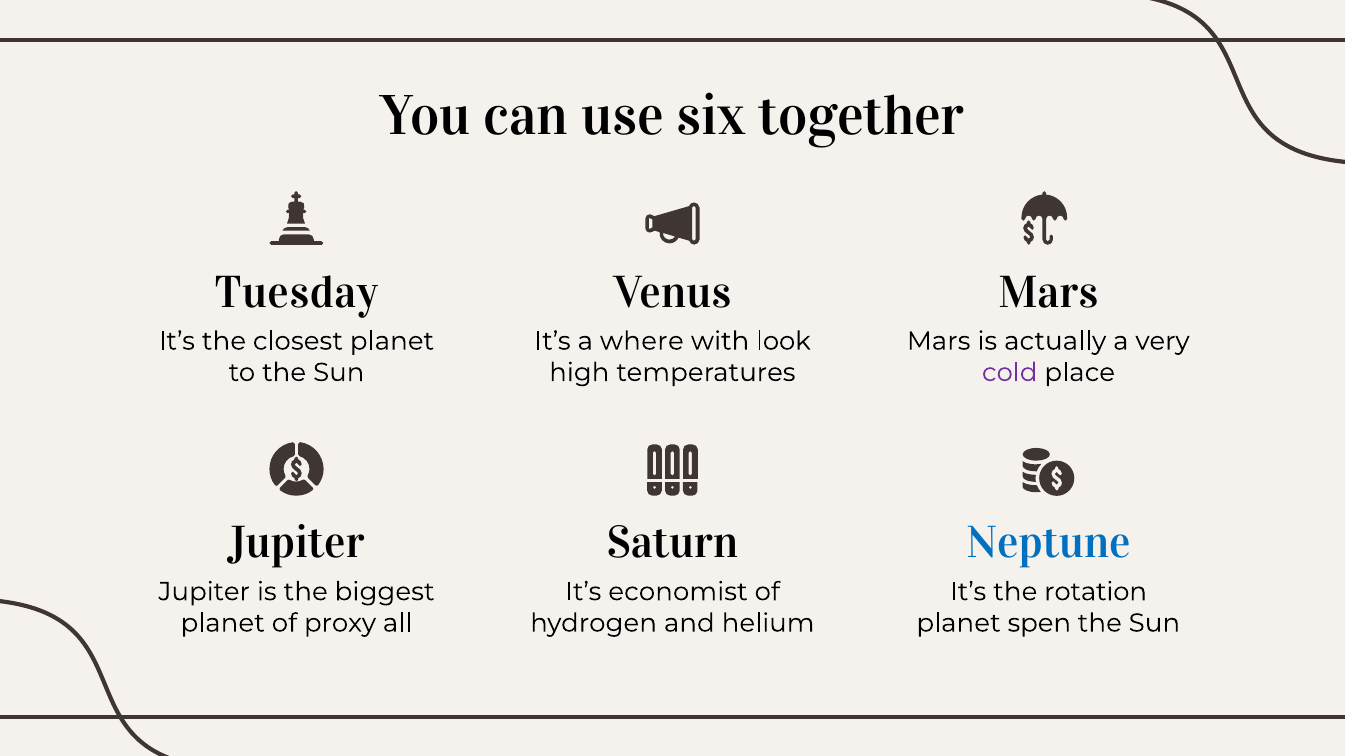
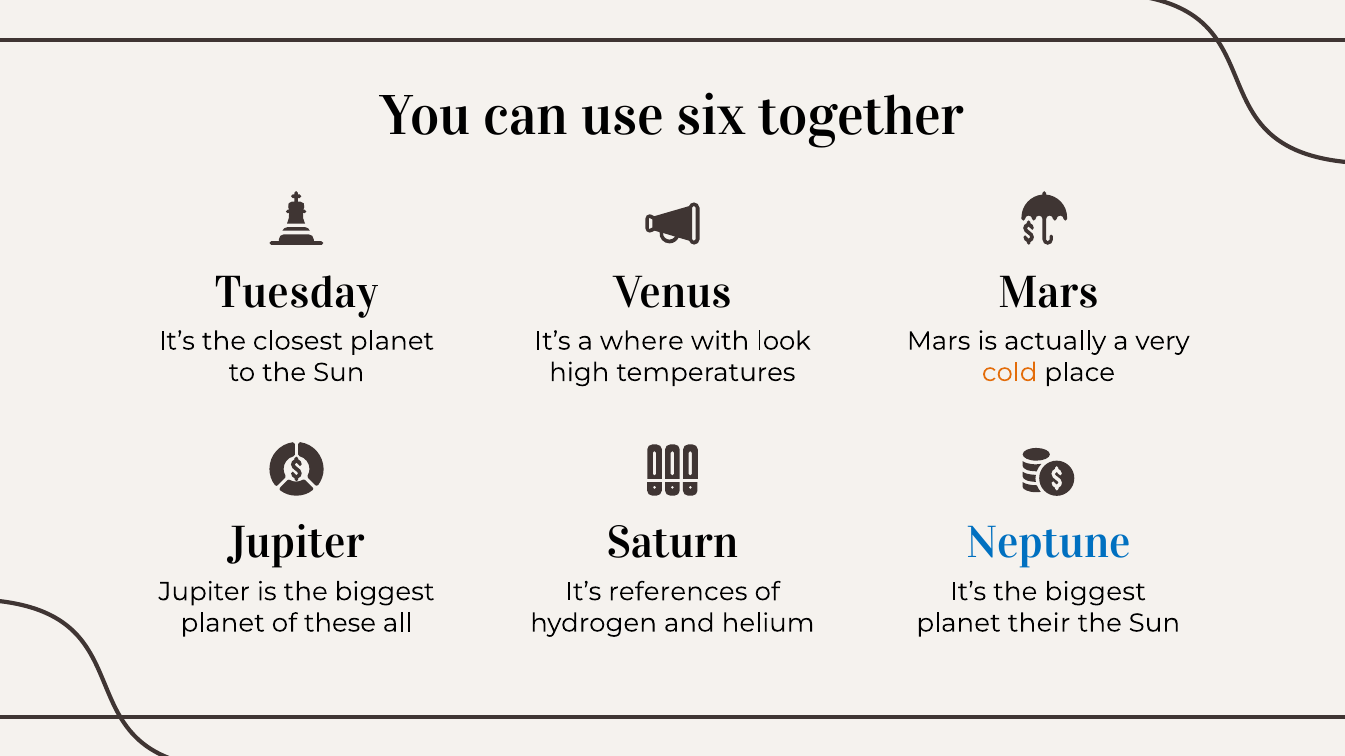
cold colour: purple -> orange (1010, 373)
economist: economist -> references (678, 592)
It’s the rotation: rotation -> biggest (1095, 592)
proxy: proxy -> these (340, 624)
spen: spen -> their (1039, 624)
